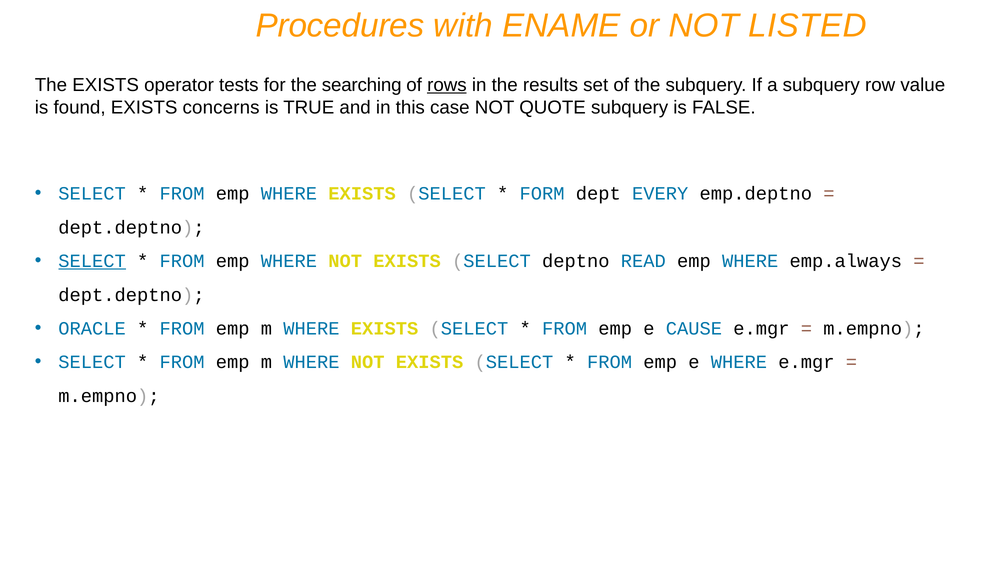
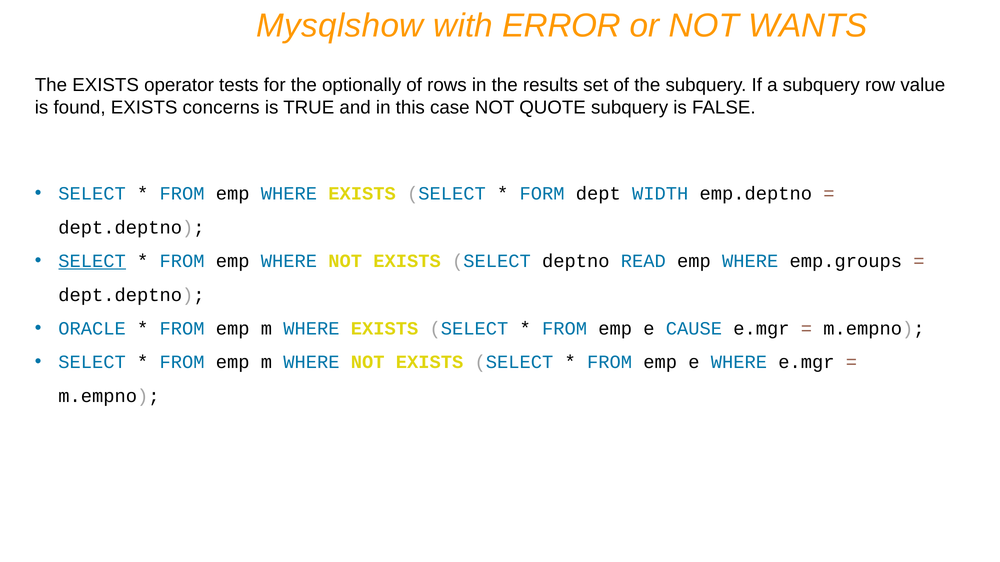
Procedures: Procedures -> Mysqlshow (340, 26)
ENAME: ENAME -> ERROR (561, 26)
LISTED: LISTED -> WANTS (808, 26)
searching: searching -> optionally (362, 85)
rows underline: present -> none (447, 85)
EVERY: EVERY -> WIDTH (660, 194)
emp.always: emp.always -> emp.groups (846, 261)
